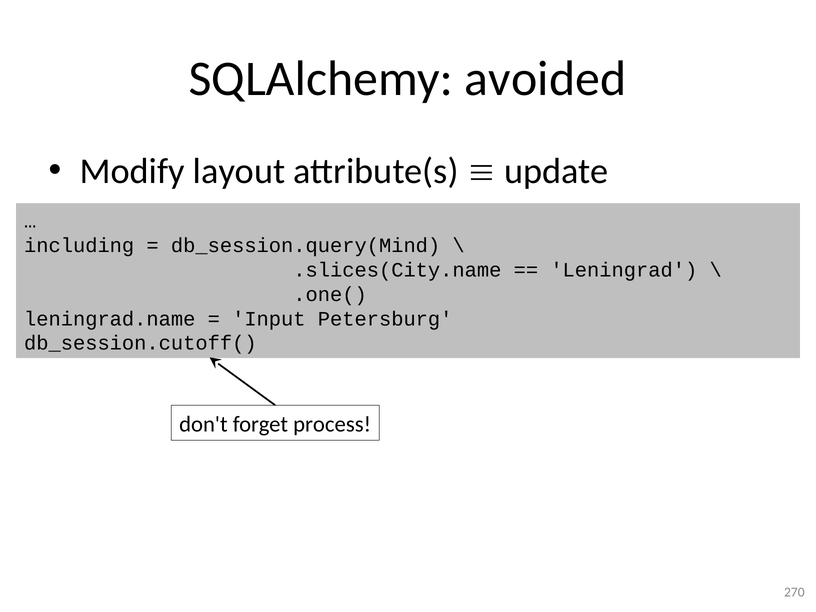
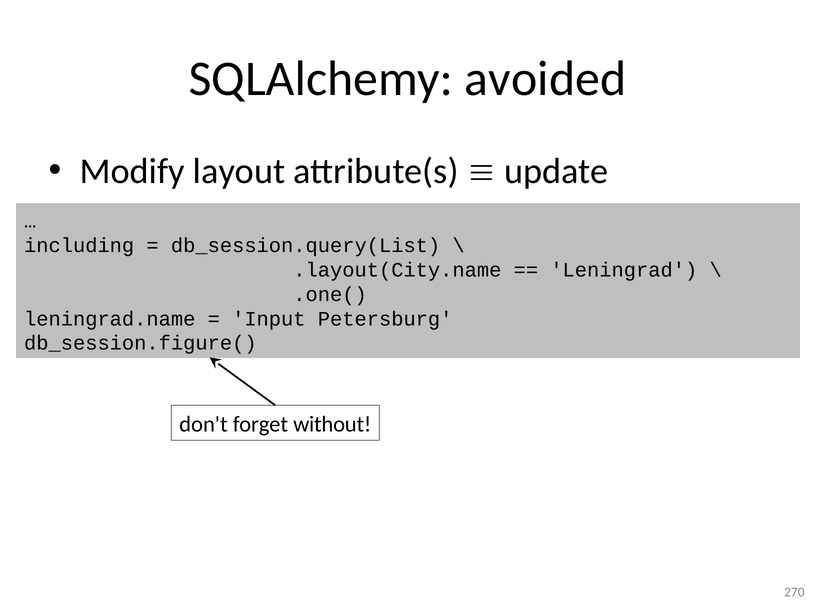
db_session.query(Mind: db_session.query(Mind -> db_session.query(List (306, 245)
.slices(City.name: .slices(City.name -> .layout(City.name (397, 270)
db_session.cutoff(: db_session.cutoff( -> db_session.figure( (140, 343)
process: process -> without (332, 424)
